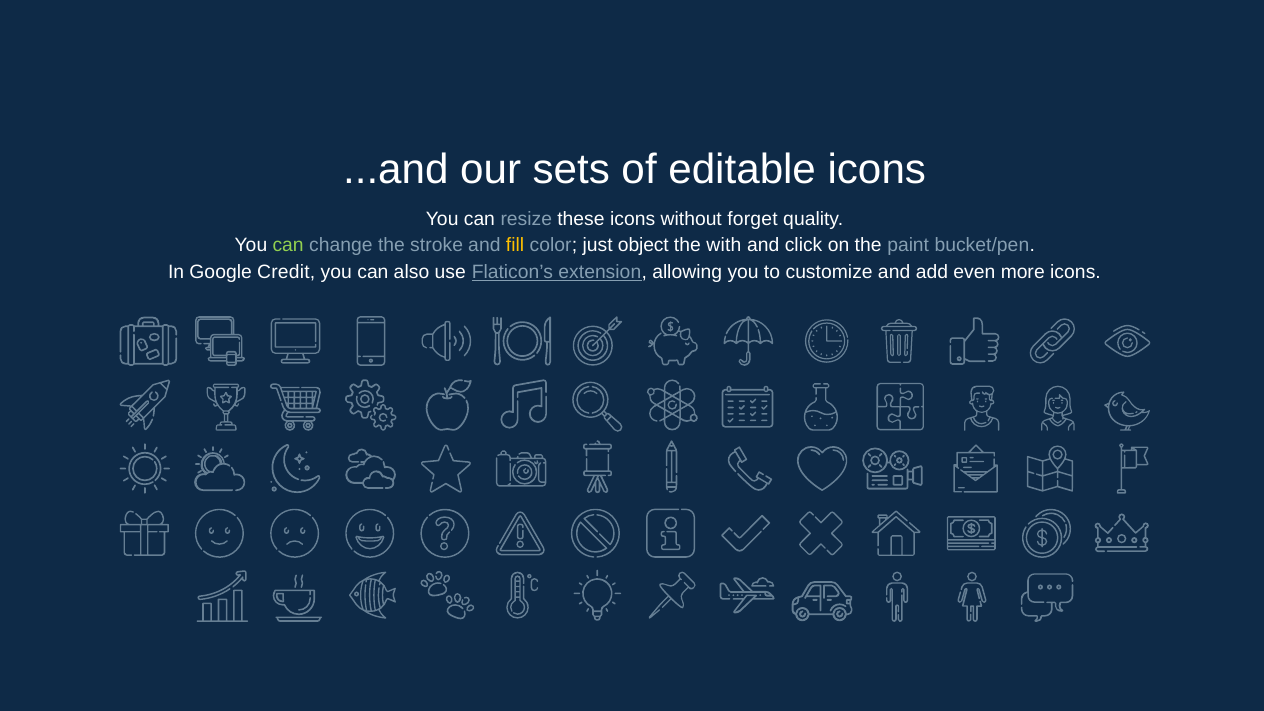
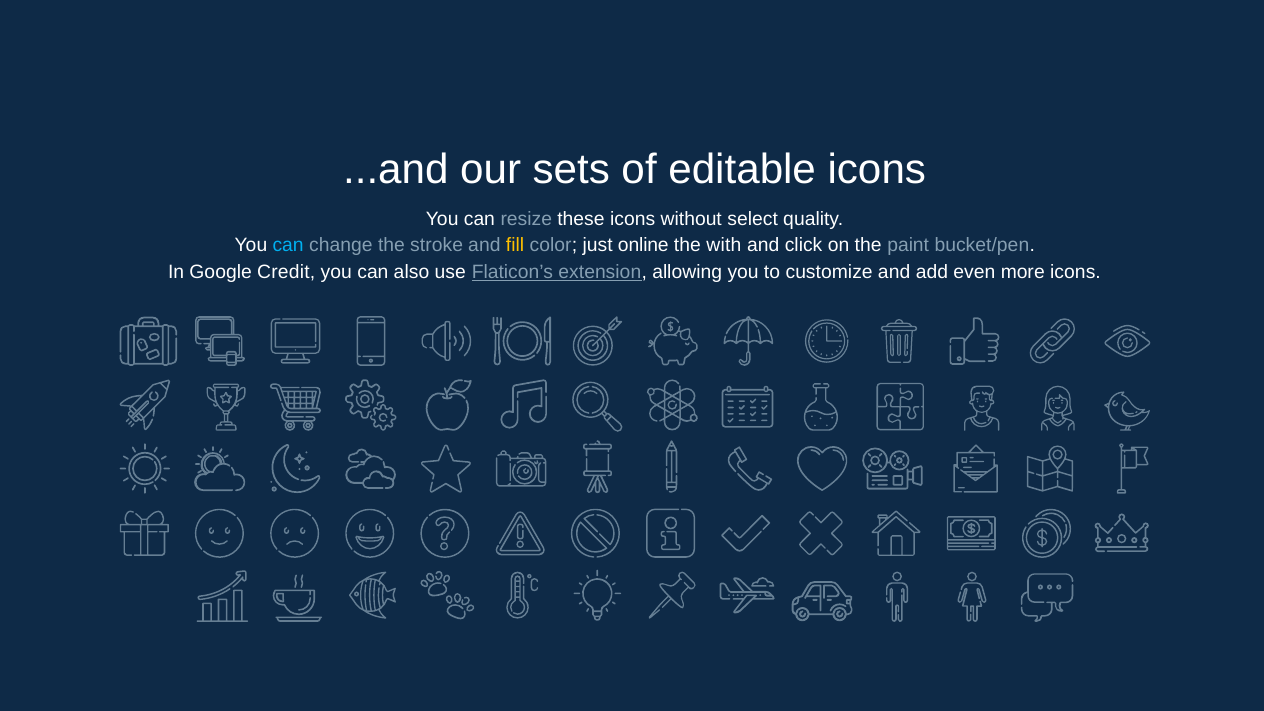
forget: forget -> select (753, 219)
can colour: light green -> light blue (288, 246)
object: object -> online (643, 246)
